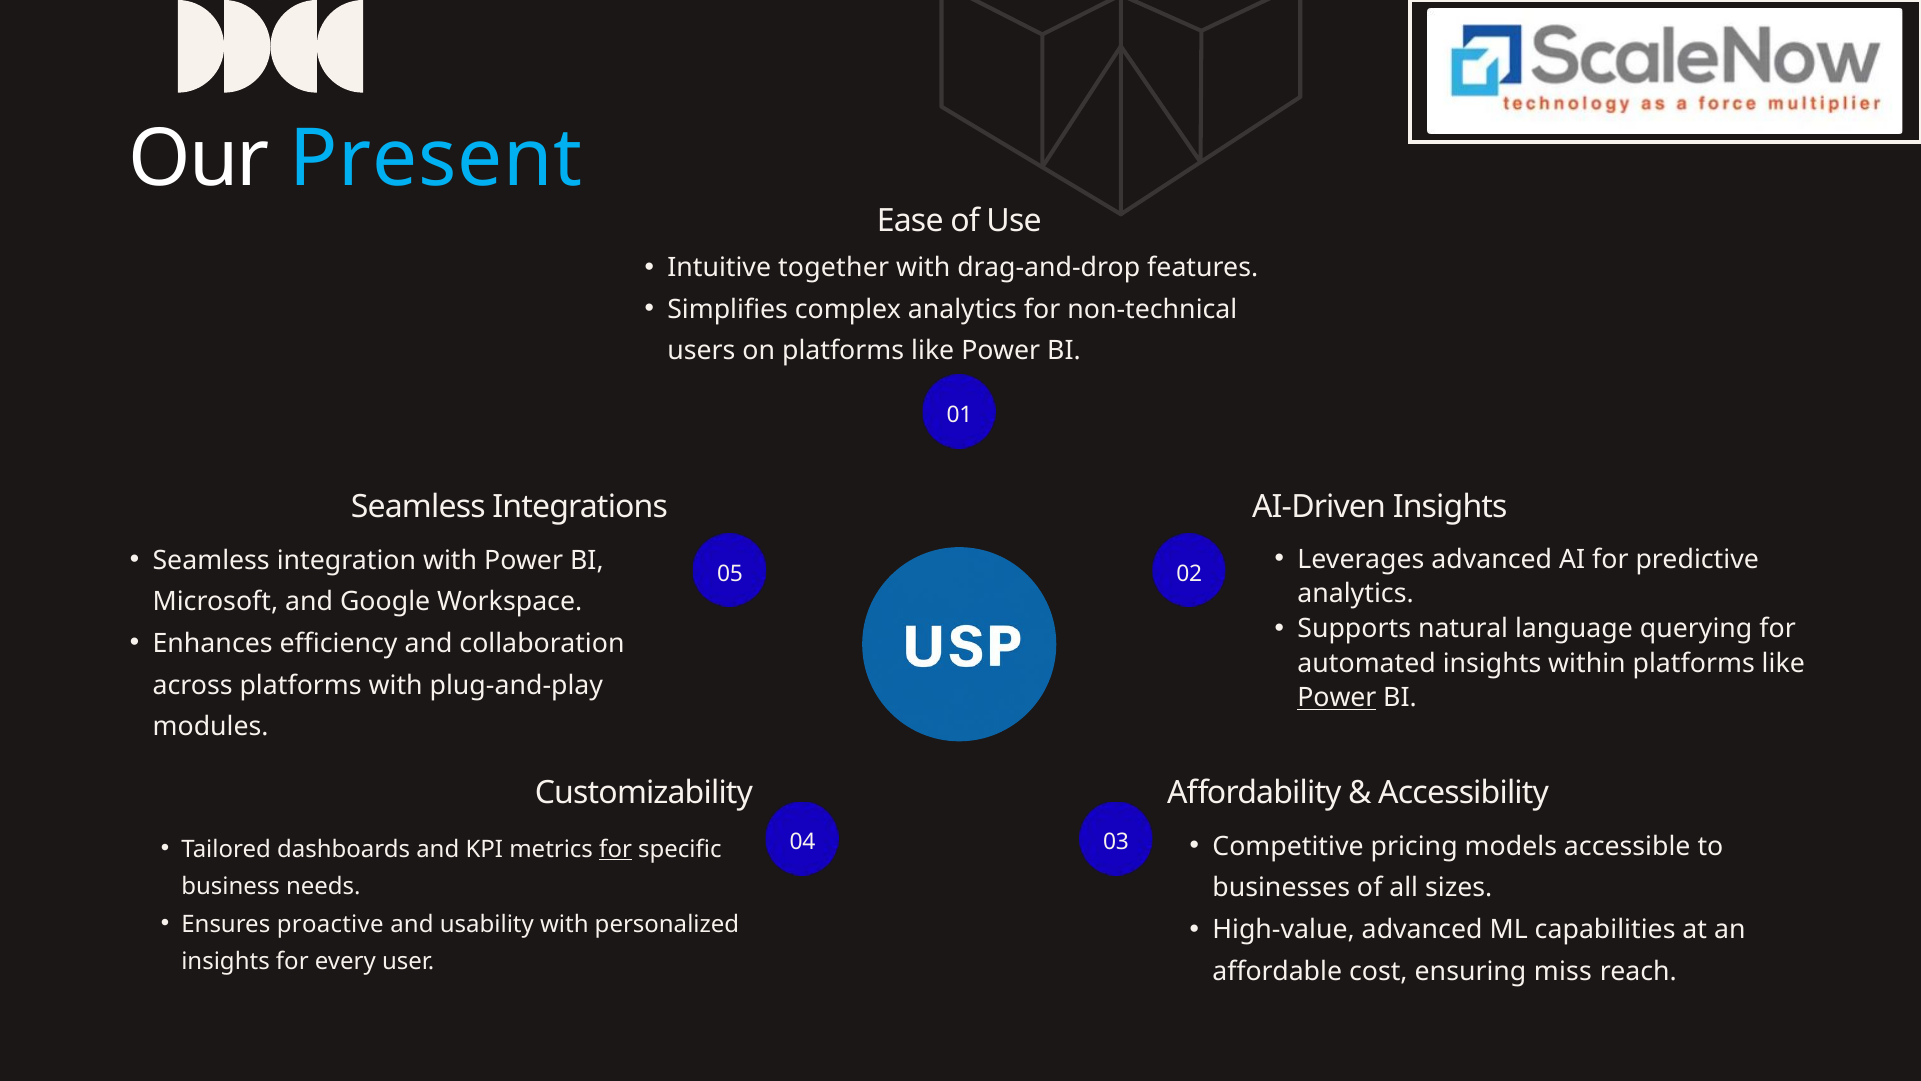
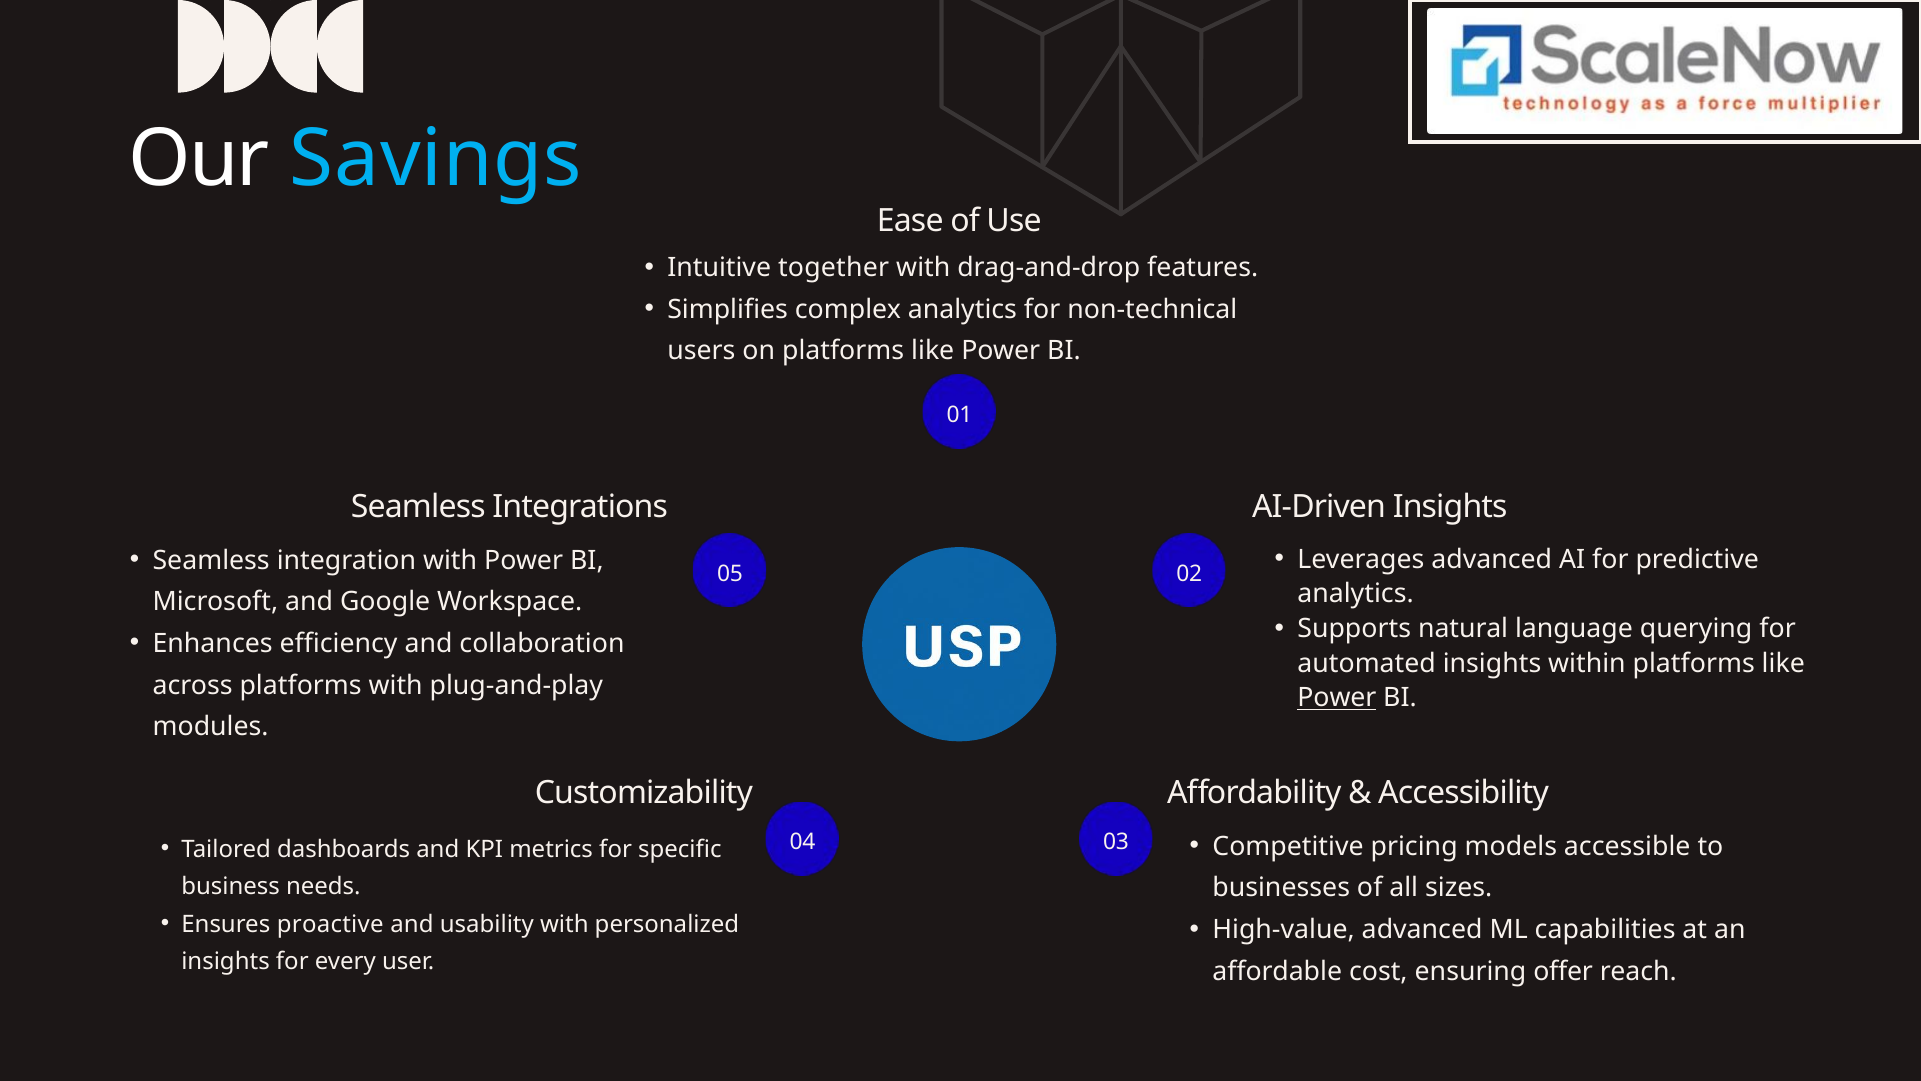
Present: Present -> Savings (436, 159)
for underline: present -> none (616, 849)
miss: miss -> offer (1563, 971)
